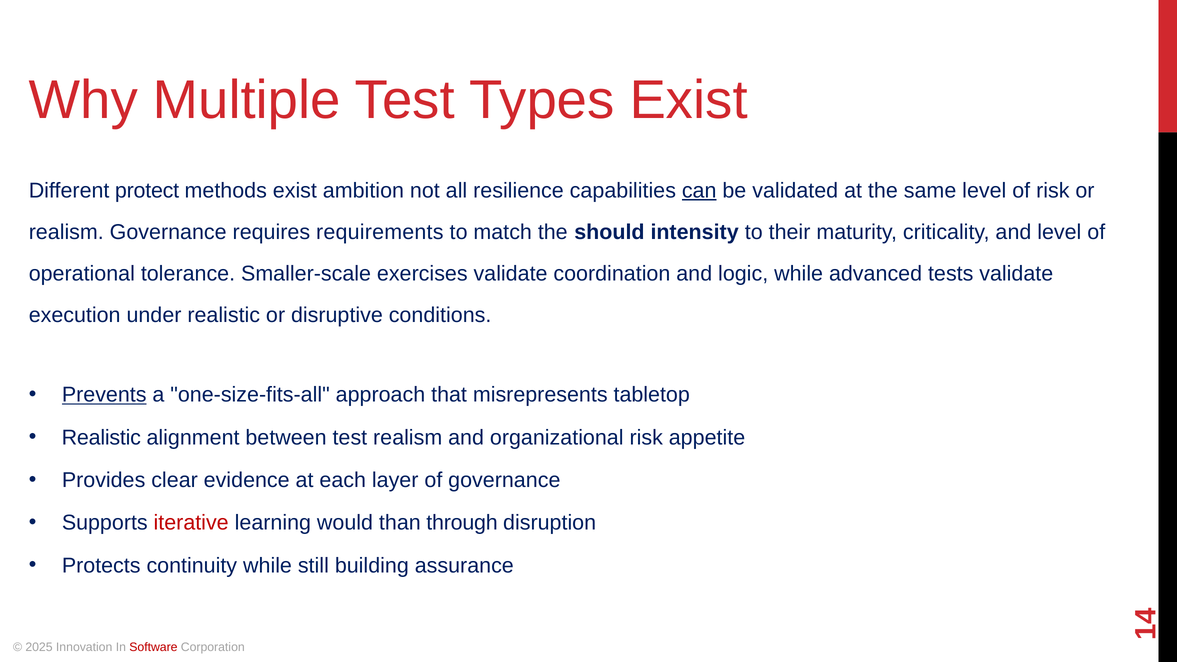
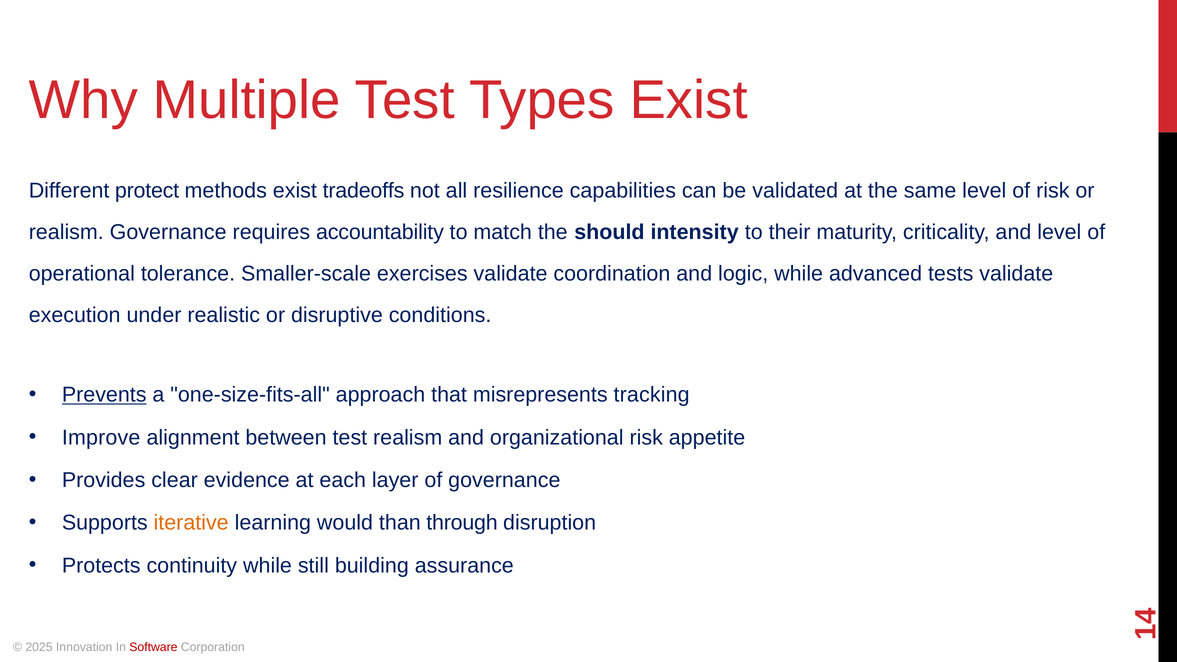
ambition: ambition -> tradeoffs (364, 190)
can underline: present -> none (699, 190)
requirements: requirements -> accountability (380, 232)
tabletop: tabletop -> tracking (652, 395)
Realistic: Realistic -> Improve (101, 438)
iterative colour: red -> orange (191, 523)
